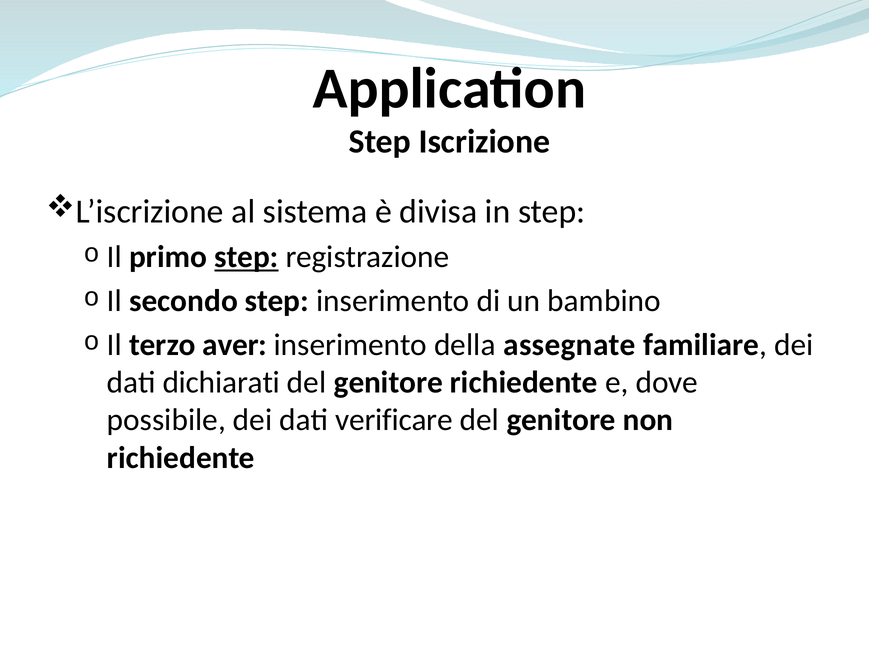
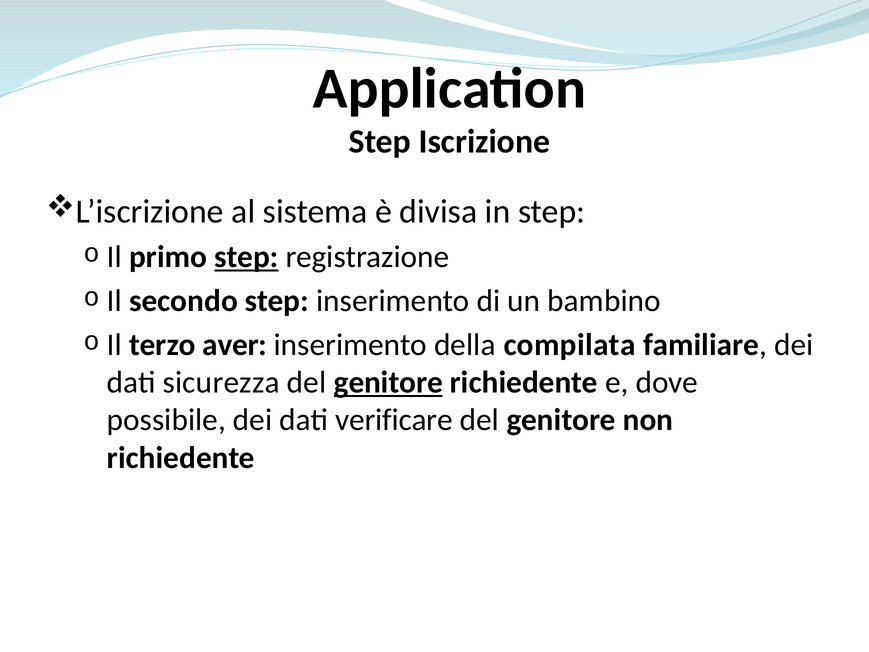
assegnate: assegnate -> compilata (570, 345)
dichiarati: dichiarati -> sicurezza (221, 382)
genitore underline: none -> present (388, 382)
